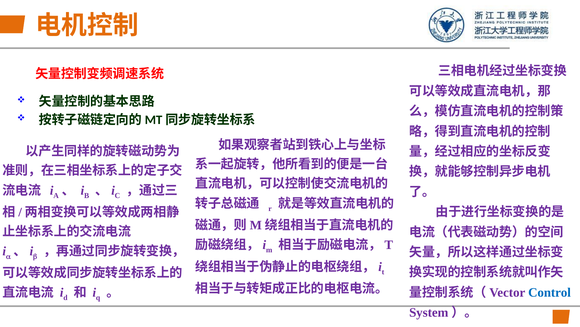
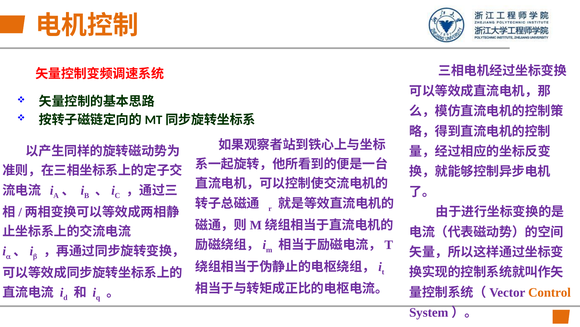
Control colour: blue -> orange (550, 292)
